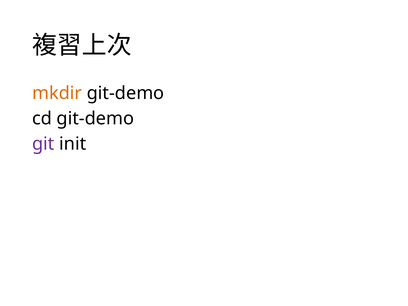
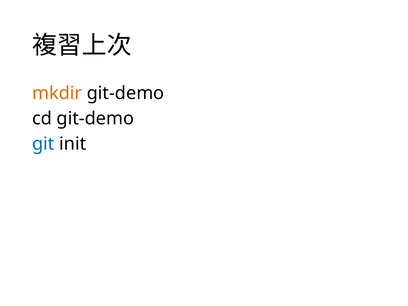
git colour: purple -> blue (43, 144)
